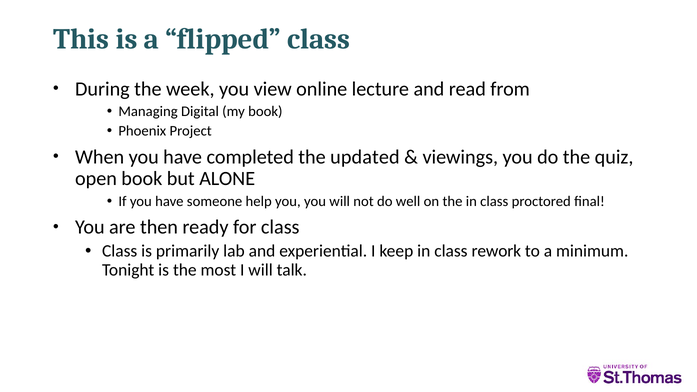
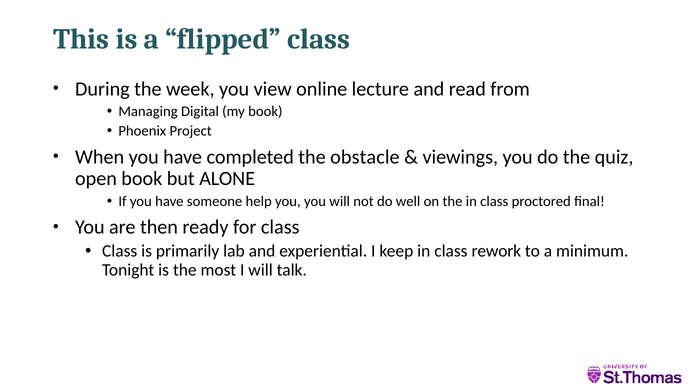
updated: updated -> obstacle (365, 157)
